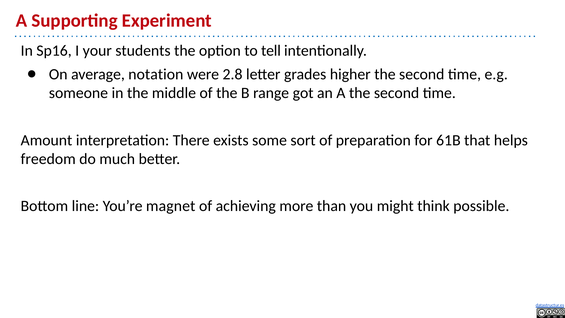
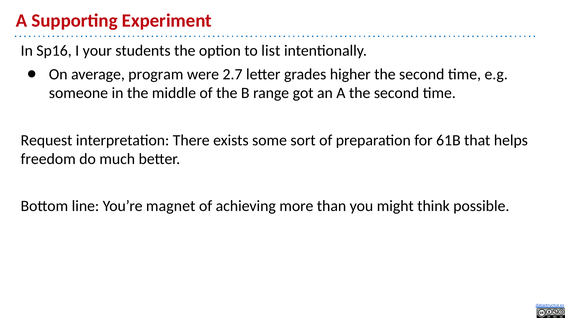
tell: tell -> list (271, 51)
notation: notation -> program (156, 74)
2.8: 2.8 -> 2.7 (233, 74)
Amount: Amount -> Request (47, 140)
